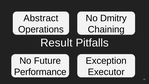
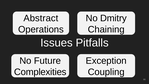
Result: Result -> Issues (56, 43)
Performance: Performance -> Complexities (40, 72)
Executor: Executor -> Coupling (106, 72)
